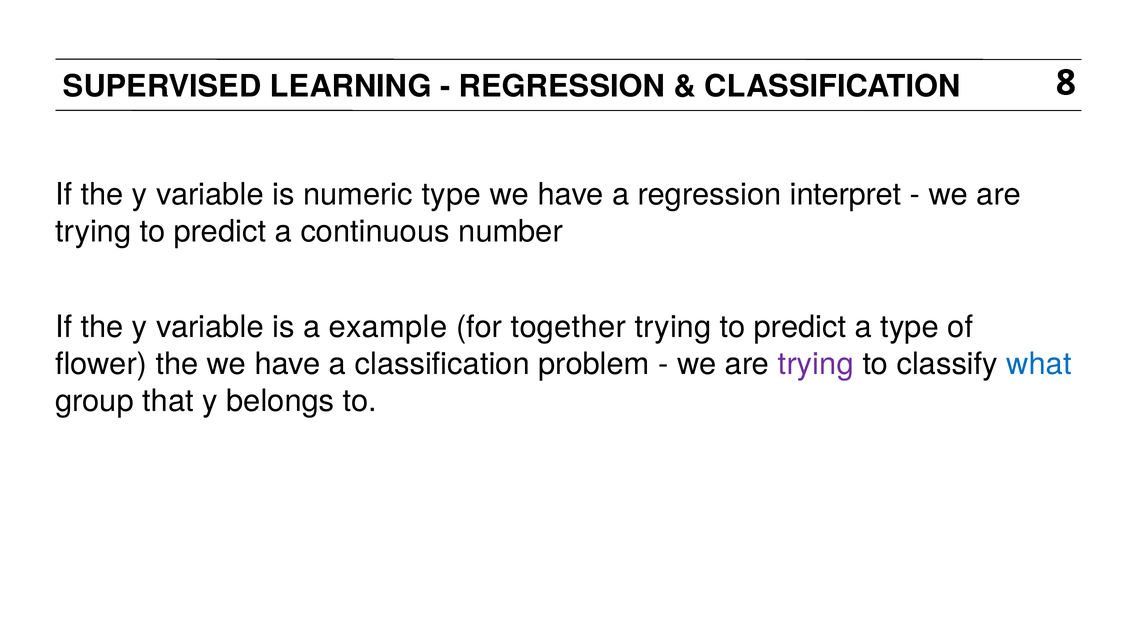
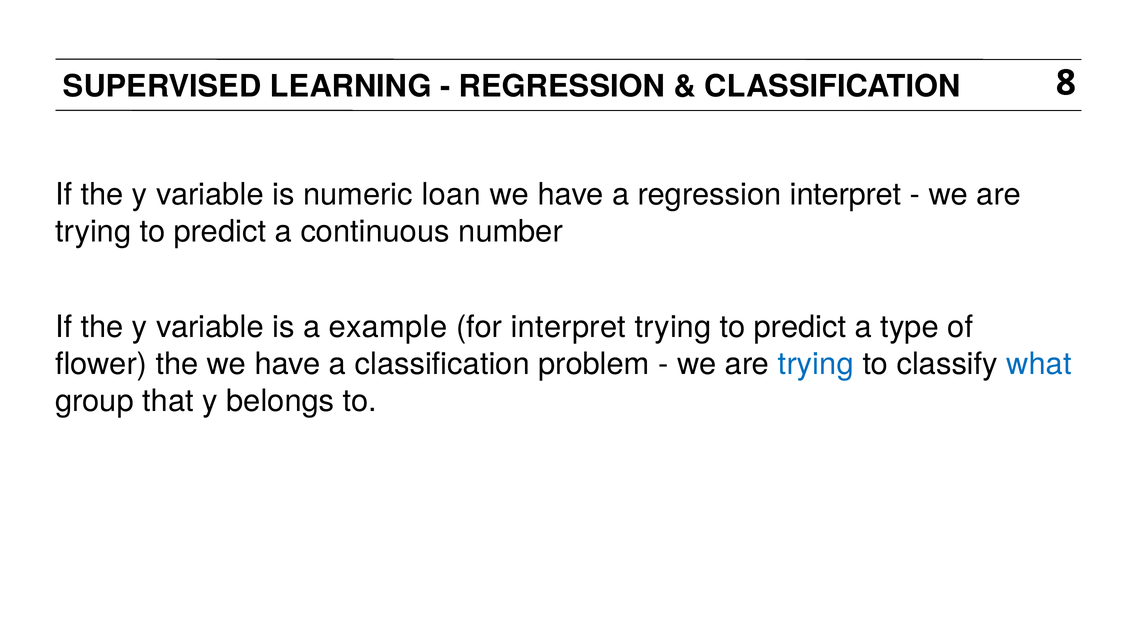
numeric type: type -> loan (451, 194)
for together: together -> interpret (568, 327)
trying colour: purple -> blue (816, 364)
